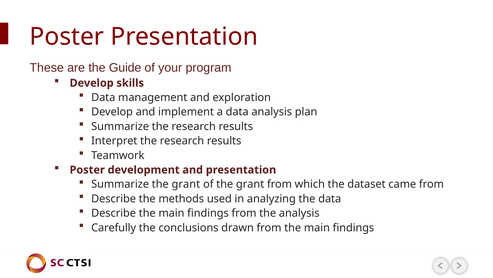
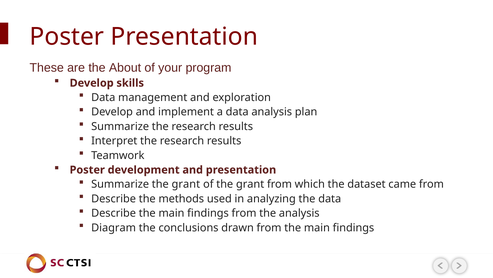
Guide: Guide -> About (125, 68)
Carefully: Carefully -> Diagram (114, 227)
